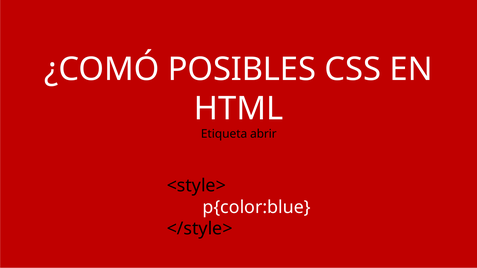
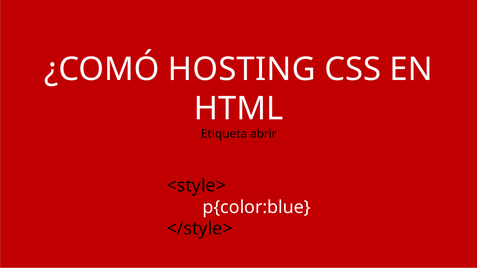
POSIBLES: POSIBLES -> HOSTING (242, 69)
